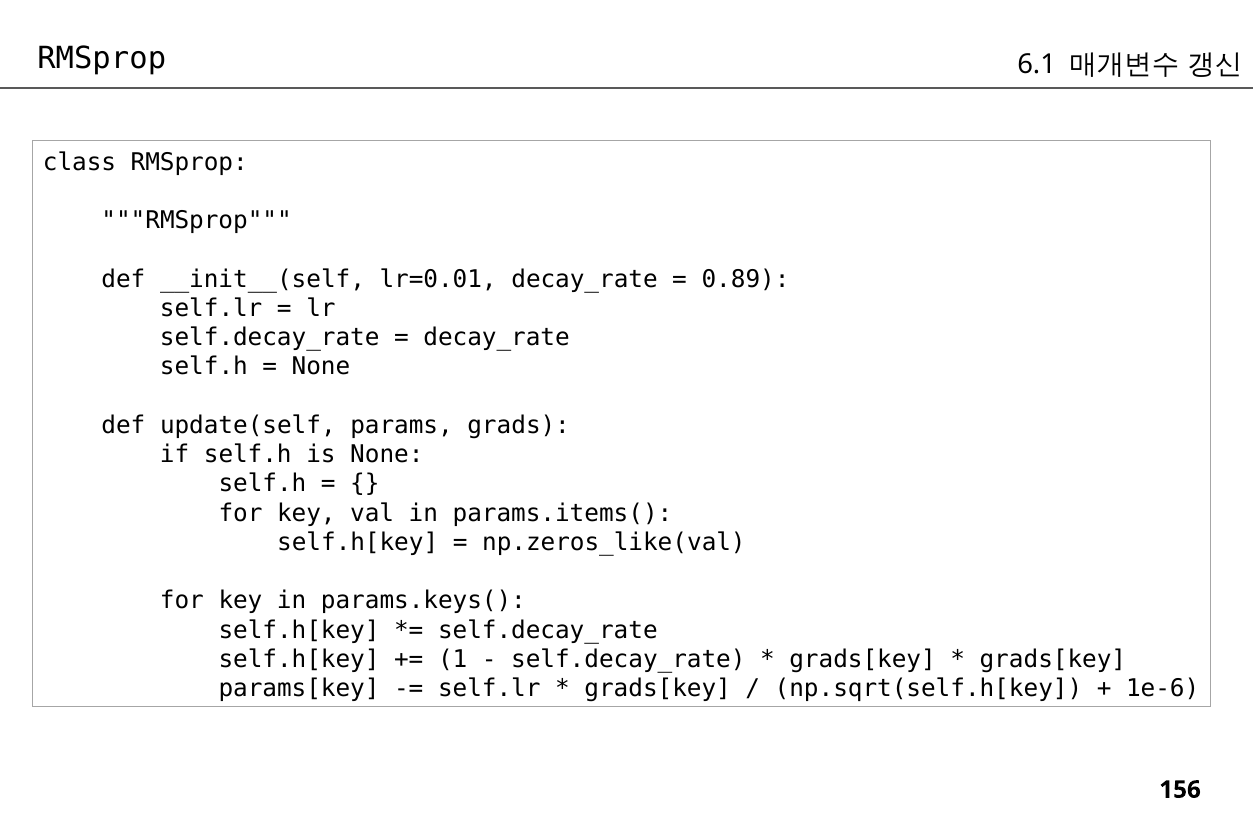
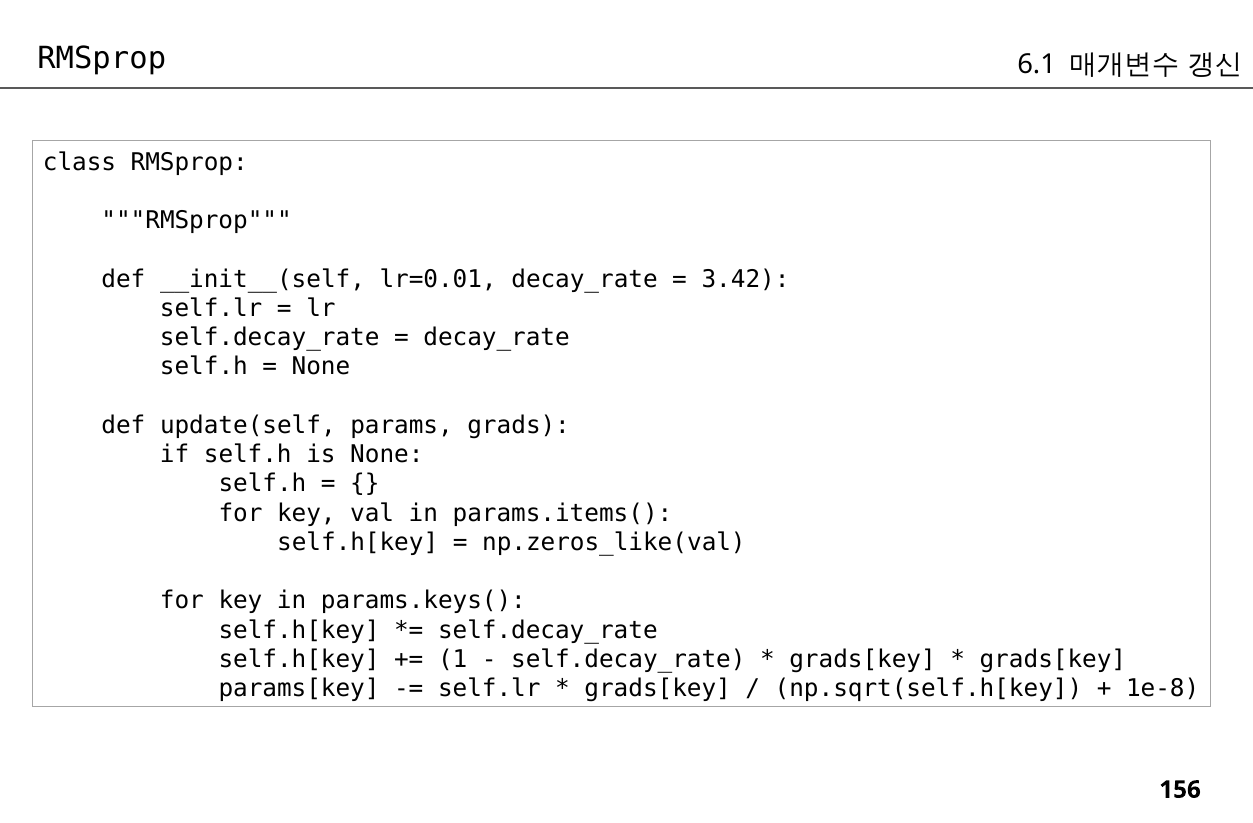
0.89: 0.89 -> 3.42 (746, 279)
1e-6: 1e-6 -> 1e-8 (1163, 689)
